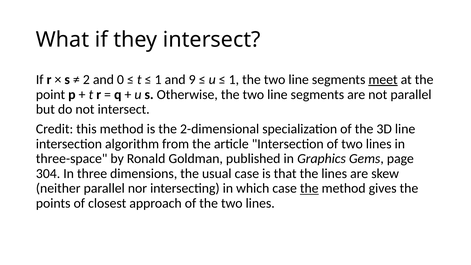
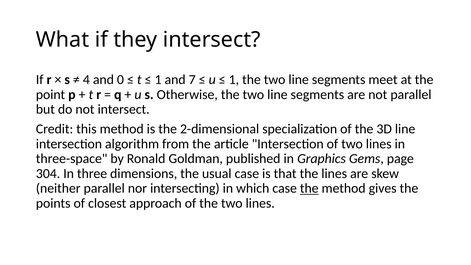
2: 2 -> 4 (86, 80)
9: 9 -> 7 (192, 80)
meet underline: present -> none (383, 80)
